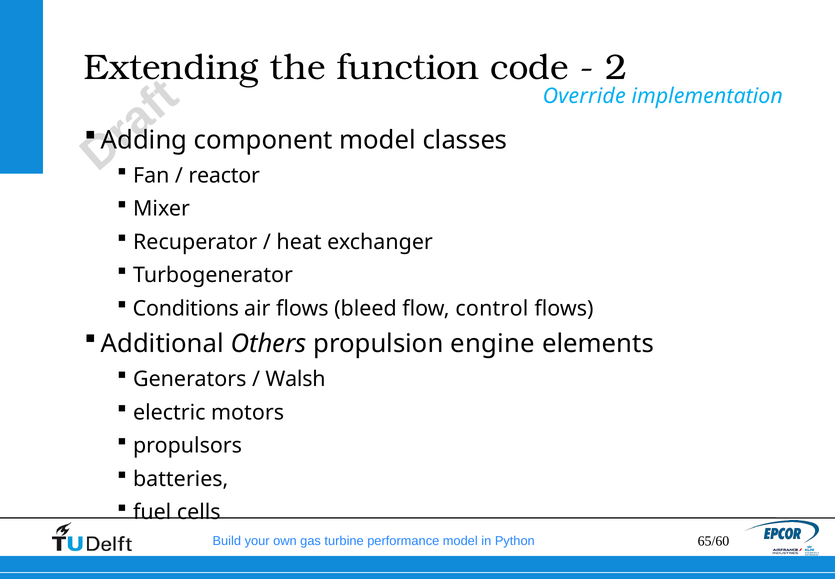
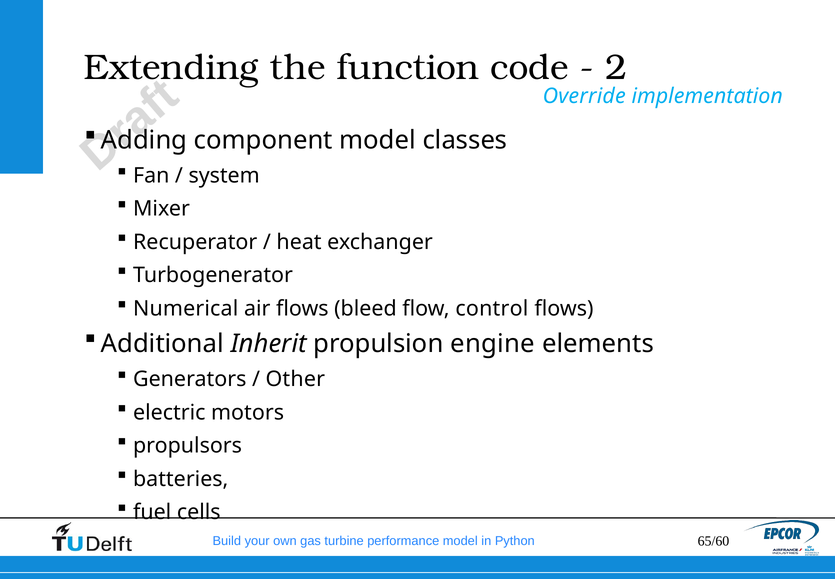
reactor: reactor -> system (224, 175)
Conditions: Conditions -> Numerical (186, 308)
Others: Others -> Inherit (269, 343)
Walsh: Walsh -> Other (295, 379)
